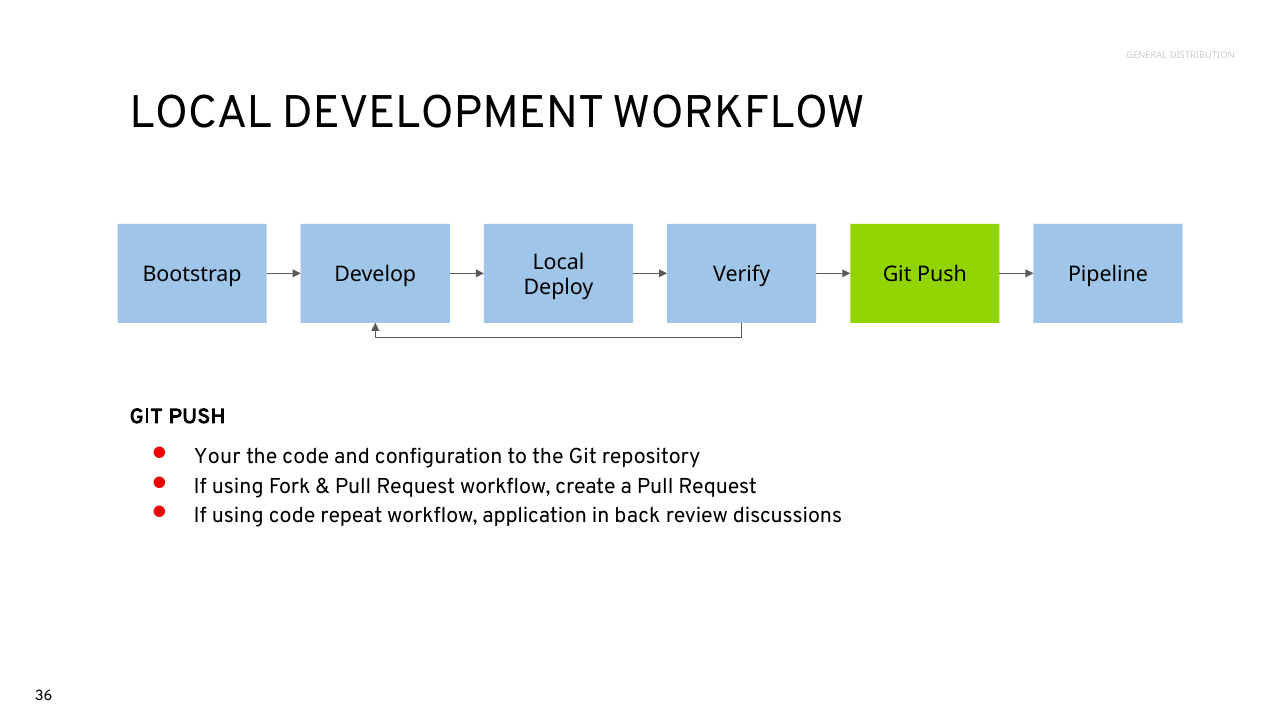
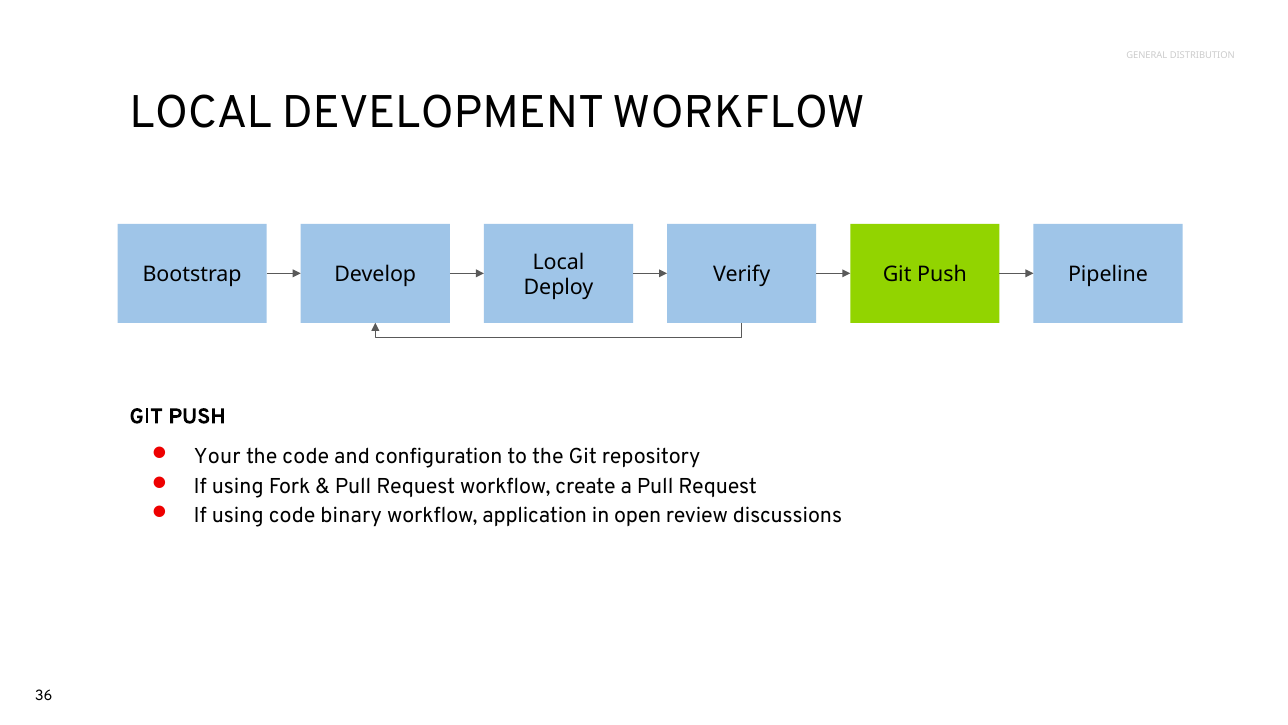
repeat: repeat -> binary (351, 516)
back: back -> open (638, 516)
